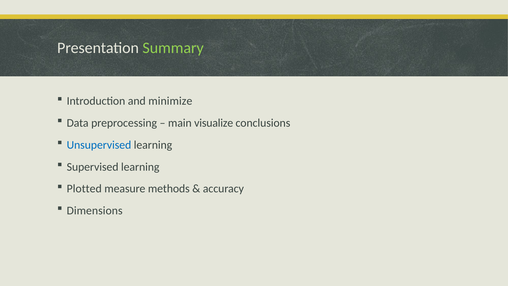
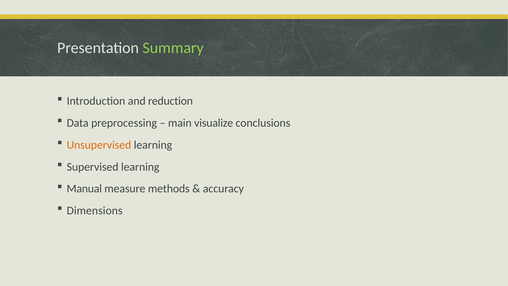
minimize: minimize -> reduction (170, 101)
Unsupervised colour: blue -> orange (99, 145)
Plotted: Plotted -> Manual (84, 189)
